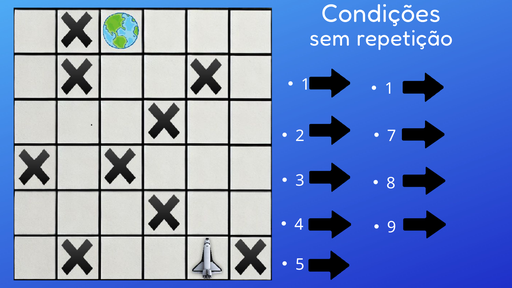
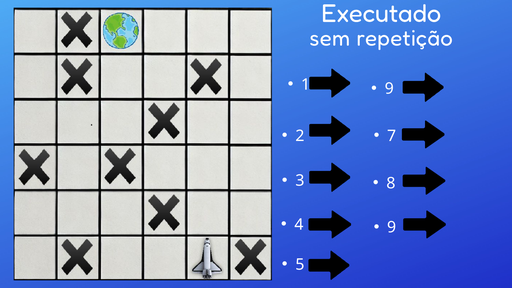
Condições: Condições -> Executado (381, 13)
1: 1 -> 9 (389, 89)
